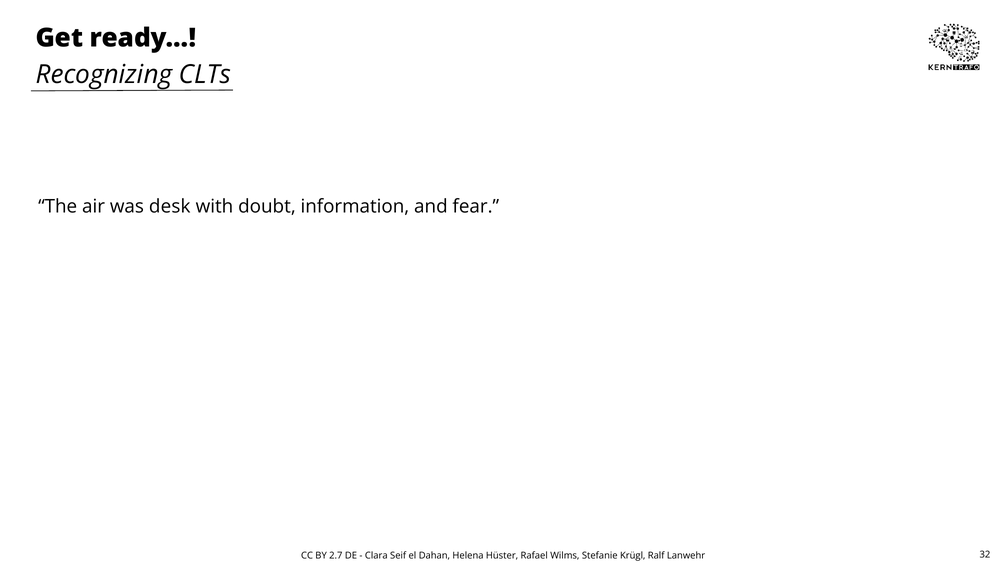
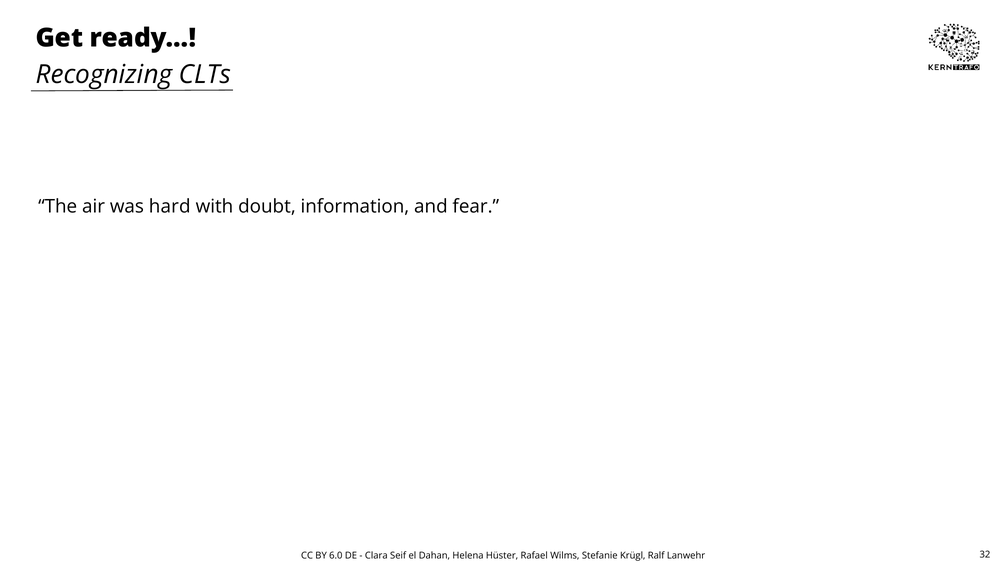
desk: desk -> hard (170, 206)
2.7: 2.7 -> 6.0 (336, 555)
